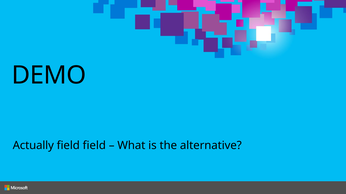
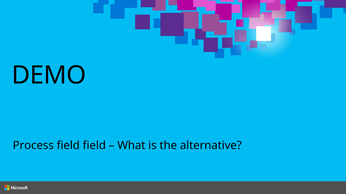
Actually: Actually -> Process (33, 146)
